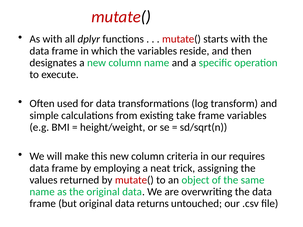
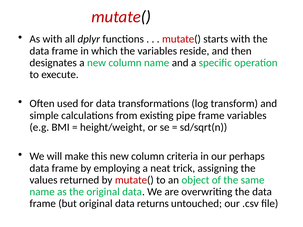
take: take -> pipe (186, 116)
requires: requires -> perhaps (247, 157)
